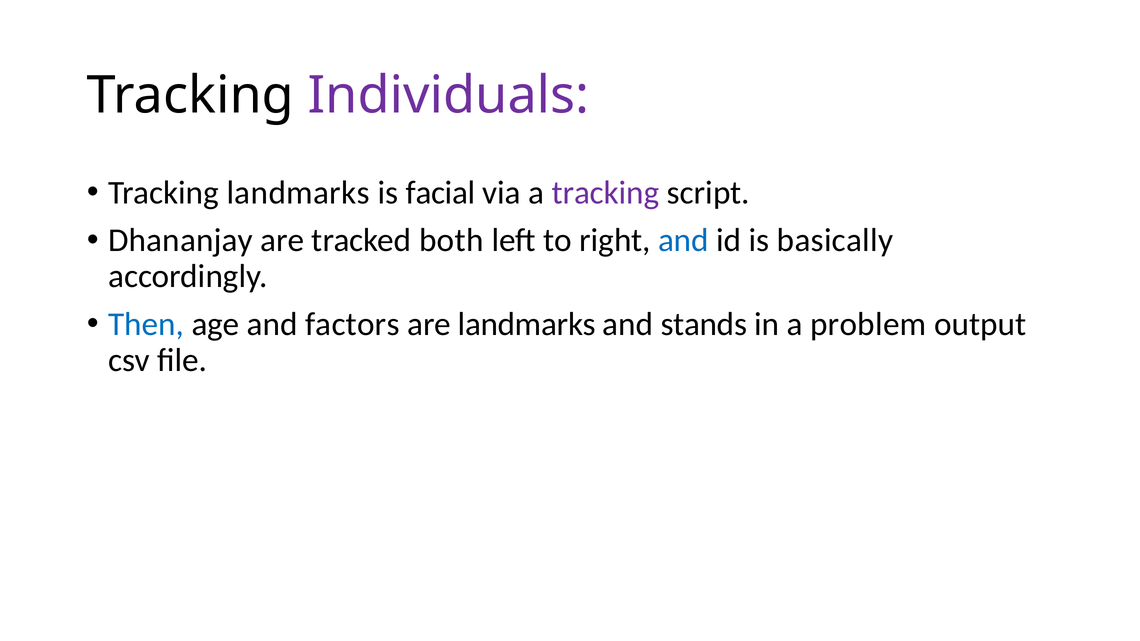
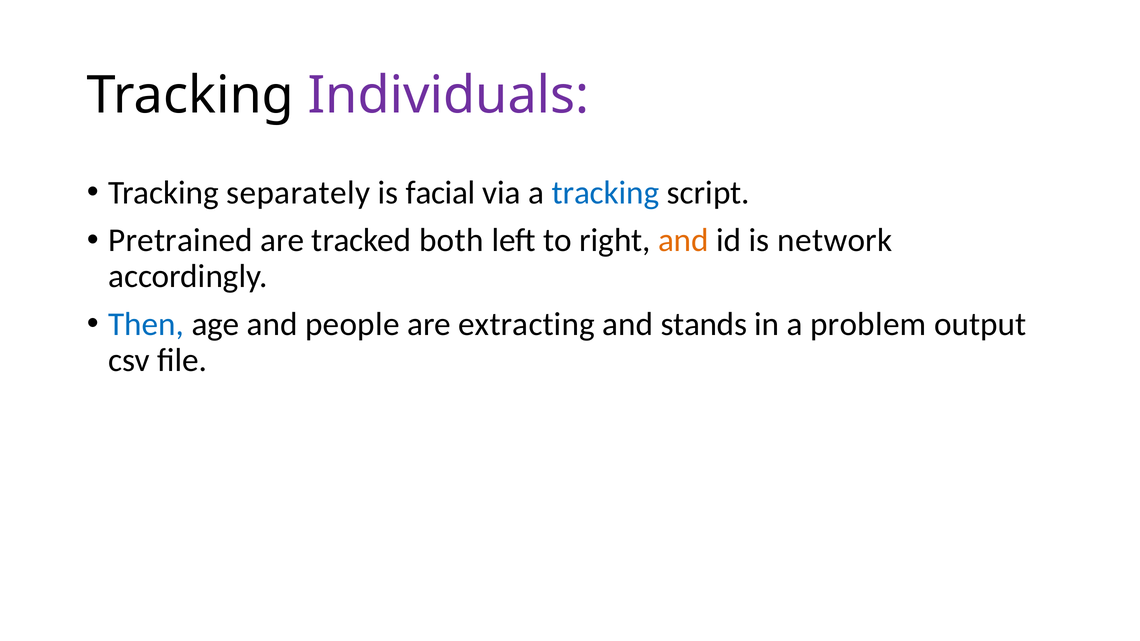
Tracking landmarks: landmarks -> separately (298, 193)
tracking colour: purple -> blue (606, 193)
Dhananjay: Dhananjay -> Pretrained (181, 241)
and colour: blue -> orange (683, 241)
basically: basically -> network (835, 241)
factors: factors -> people (352, 324)
are landmarks: landmarks -> extracting (527, 324)
